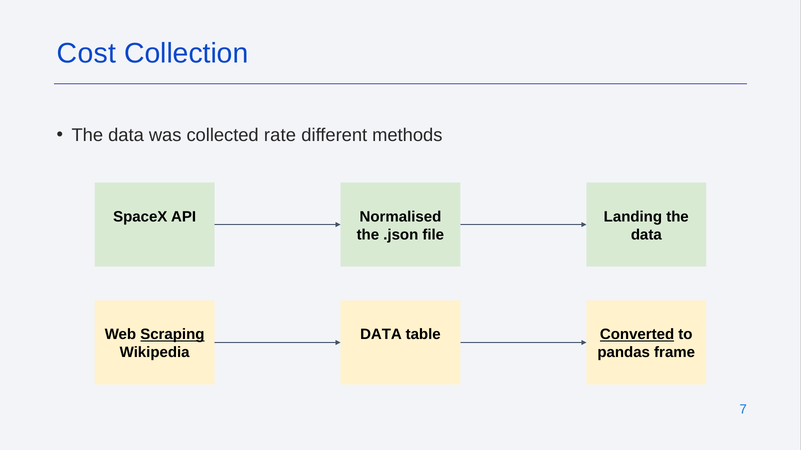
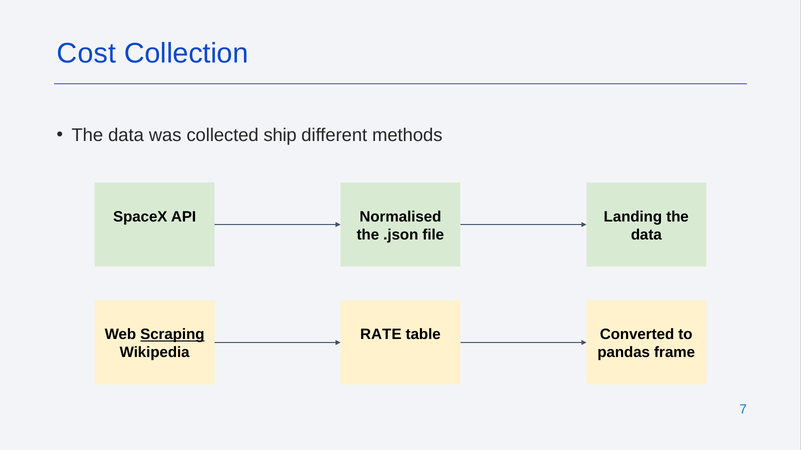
rate: rate -> ship (280, 135)
DATA: DATA -> RATE (381, 335)
Converted underline: present -> none (637, 335)
